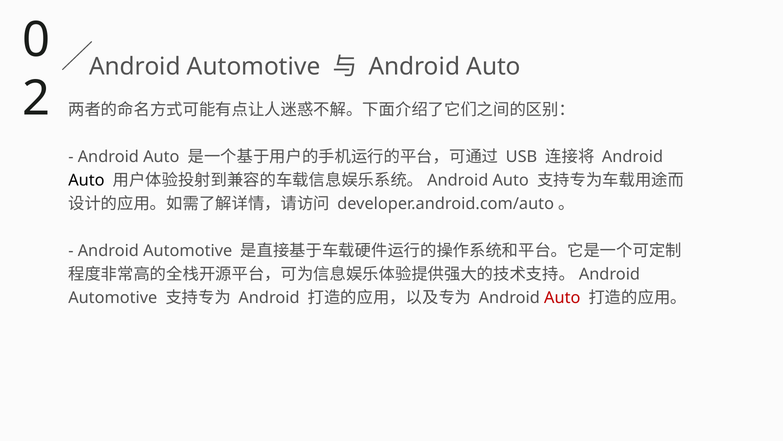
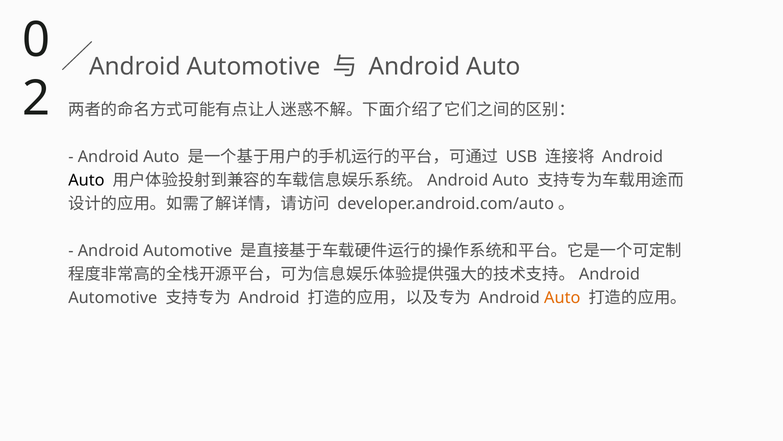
Auto colour: red -> orange (562, 298)
